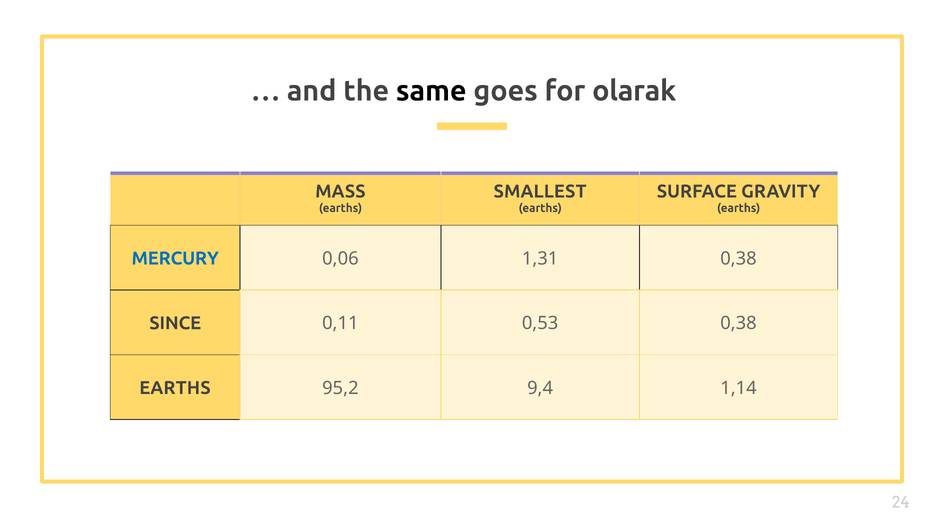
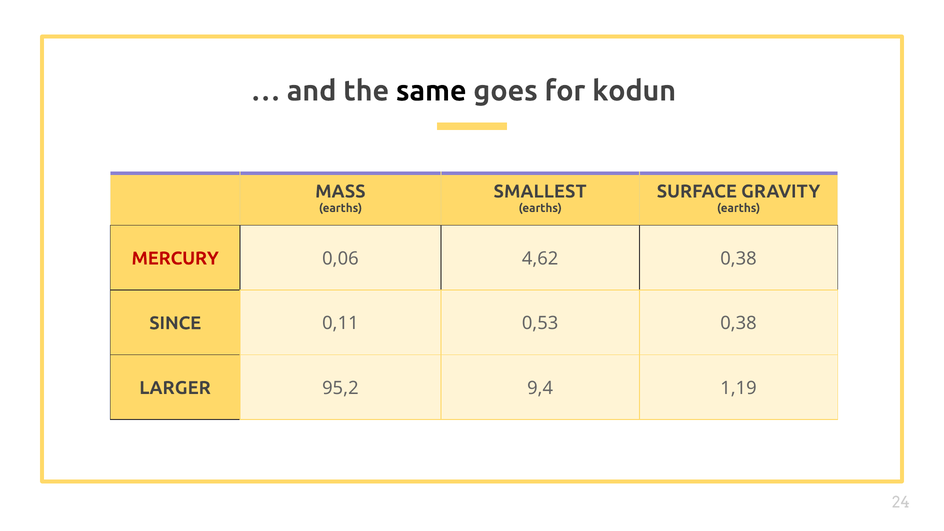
olarak: olarak -> kodun (634, 91)
MERCURY colour: blue -> red (175, 258)
1,31: 1,31 -> 4,62 (540, 259)
EARTHS: EARTHS -> LARGER (175, 388)
1,14: 1,14 -> 1,19 (739, 388)
